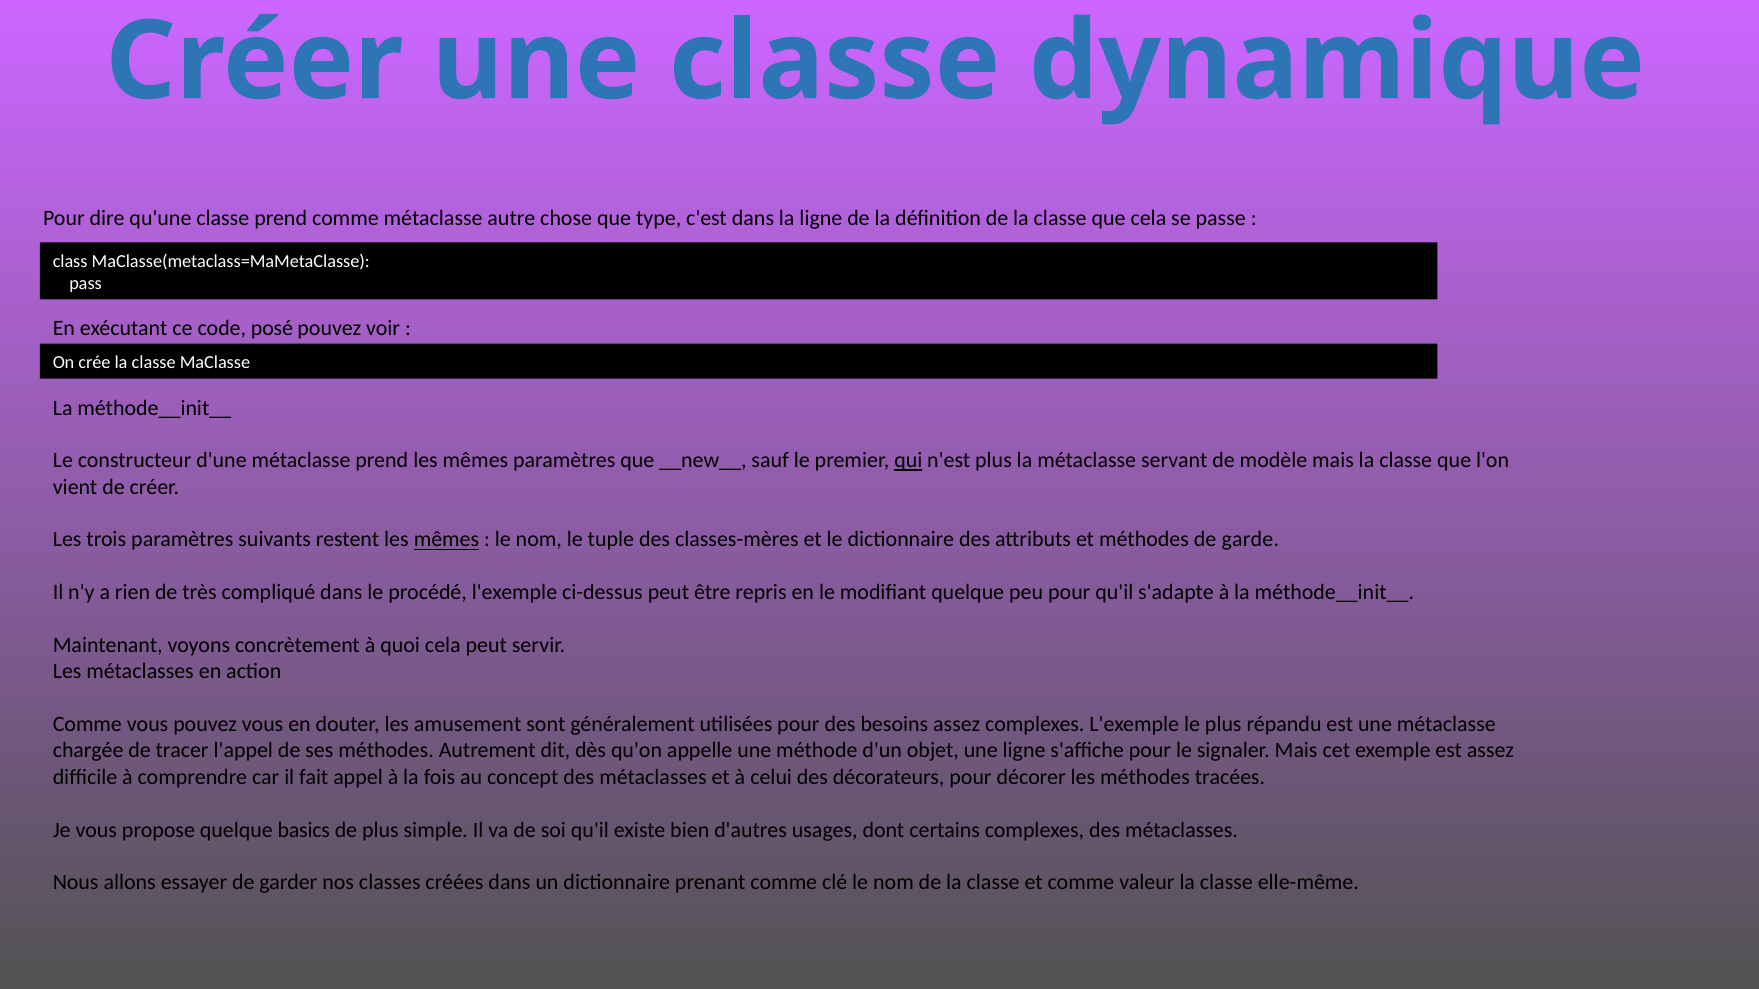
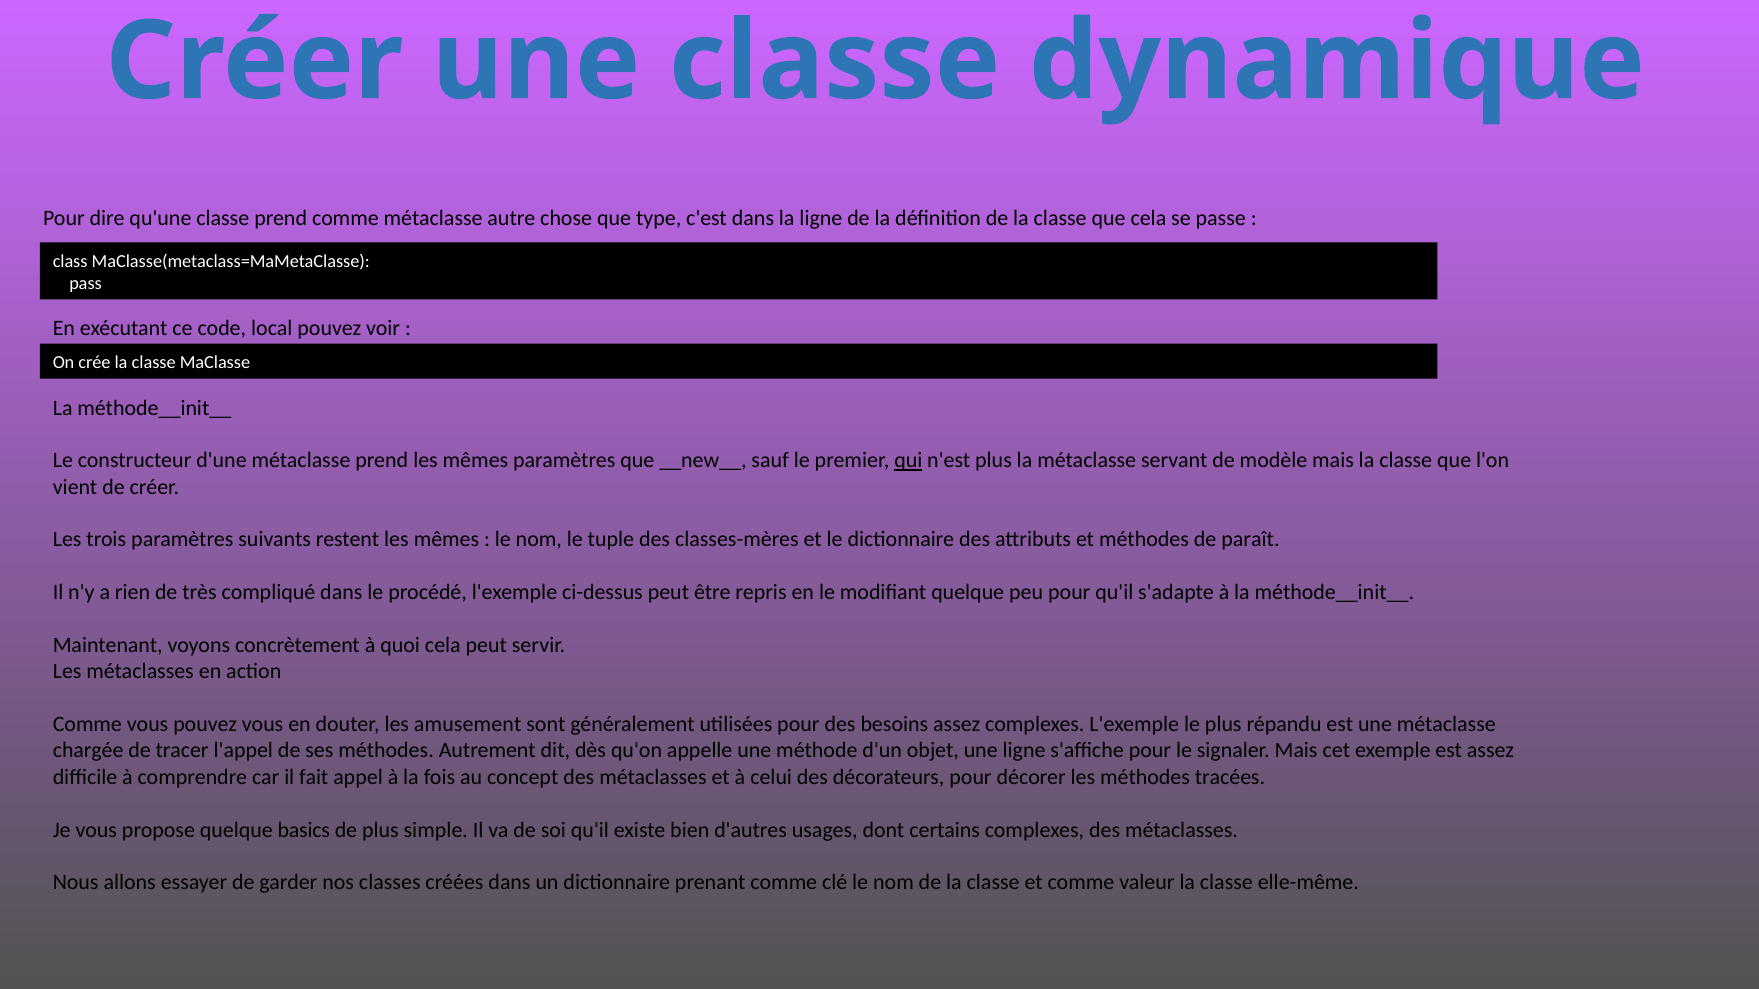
posé: posé -> local (272, 329)
mêmes underline: present -> none (446, 540)
garde: garde -> paraît (1250, 540)
